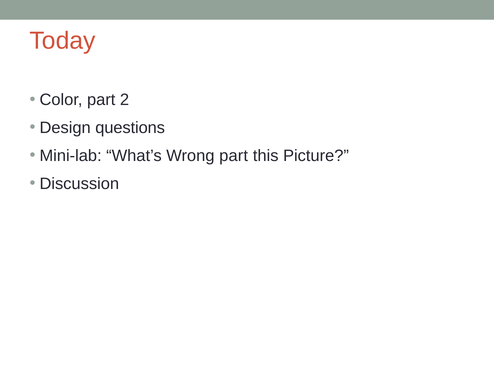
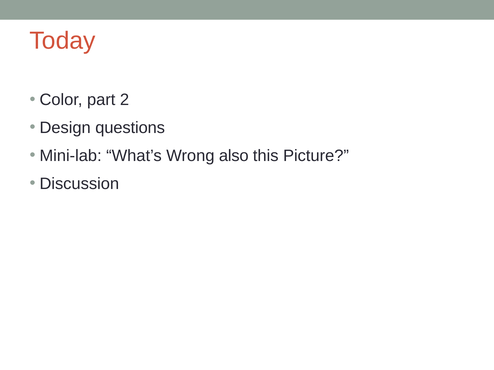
Wrong part: part -> also (234, 156)
